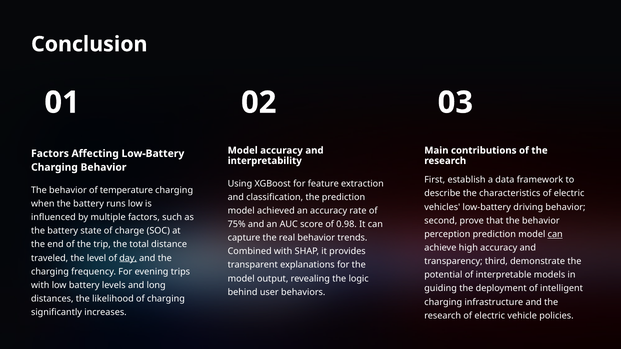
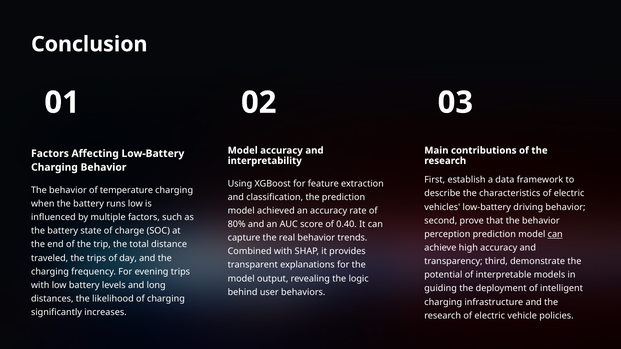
75%: 75% -> 80% (237, 224)
0.98: 0.98 -> 0.40 (347, 224)
the level: level -> trips (96, 258)
day underline: present -> none (128, 258)
